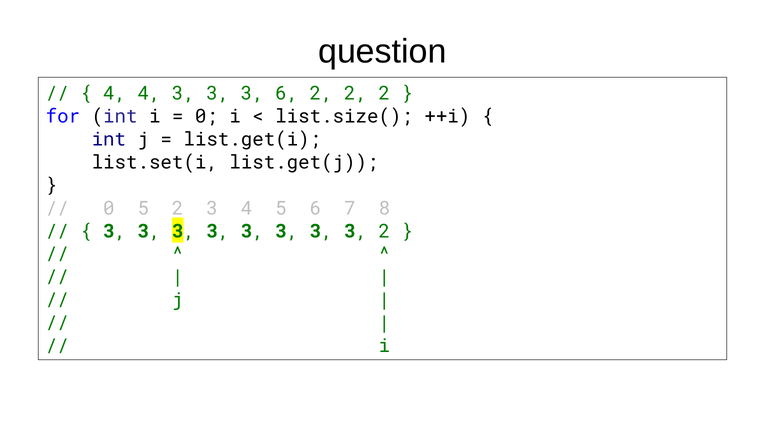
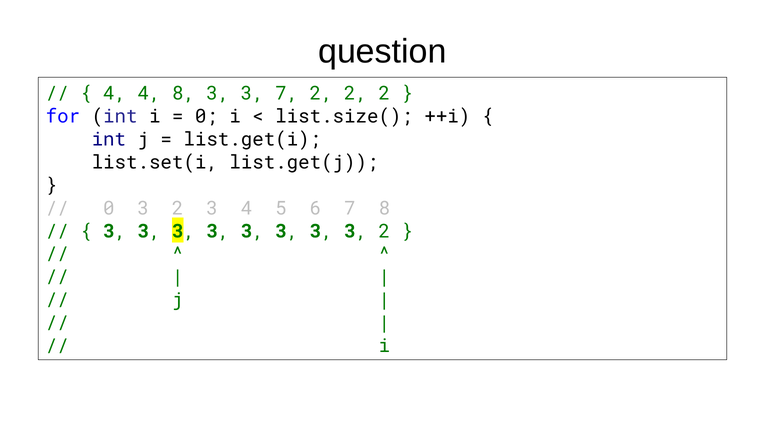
4 3: 3 -> 8 (183, 94)
3 6: 6 -> 7 (287, 94)
0 5: 5 -> 3 (143, 208)
